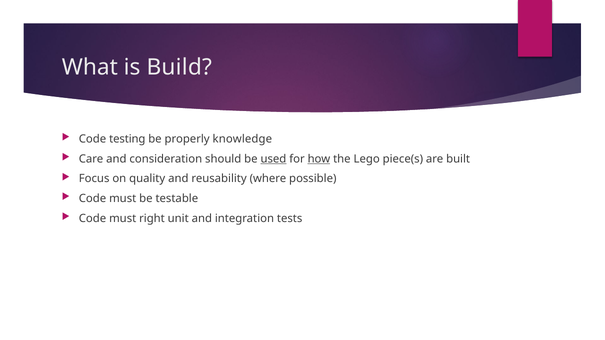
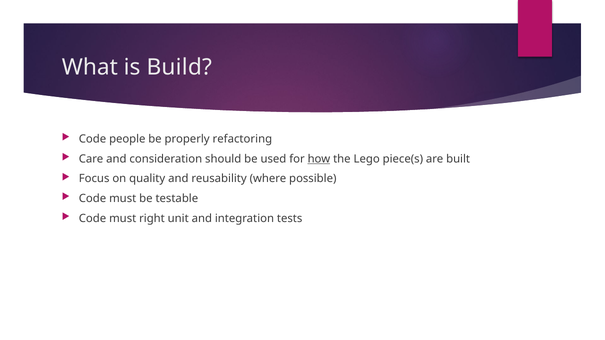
testing: testing -> people (127, 139)
knowledge: knowledge -> refactoring (242, 139)
used underline: present -> none (273, 159)
